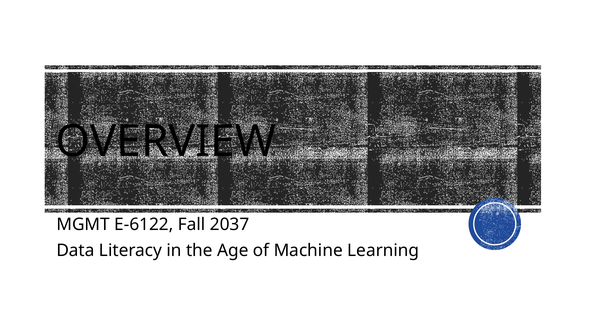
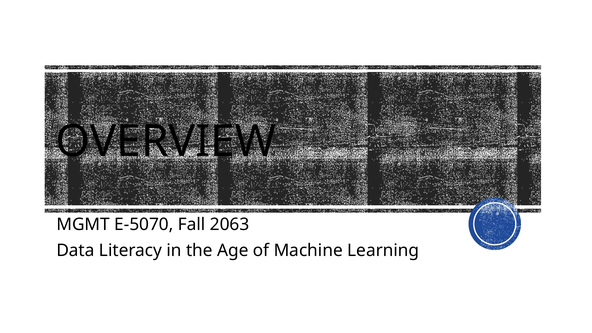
E-6122: E-6122 -> E-5070 (144, 225)
2037: 2037 -> 2063 (230, 225)
